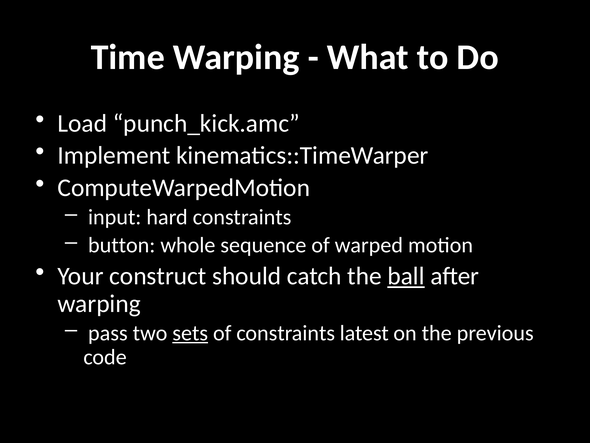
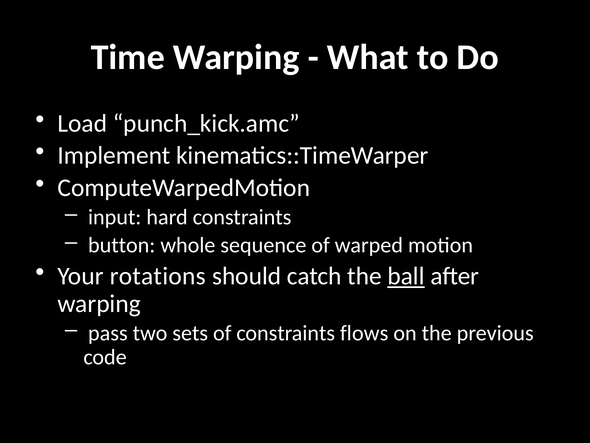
construct: construct -> rotations (158, 276)
sets underline: present -> none (190, 333)
latest: latest -> flows (364, 333)
